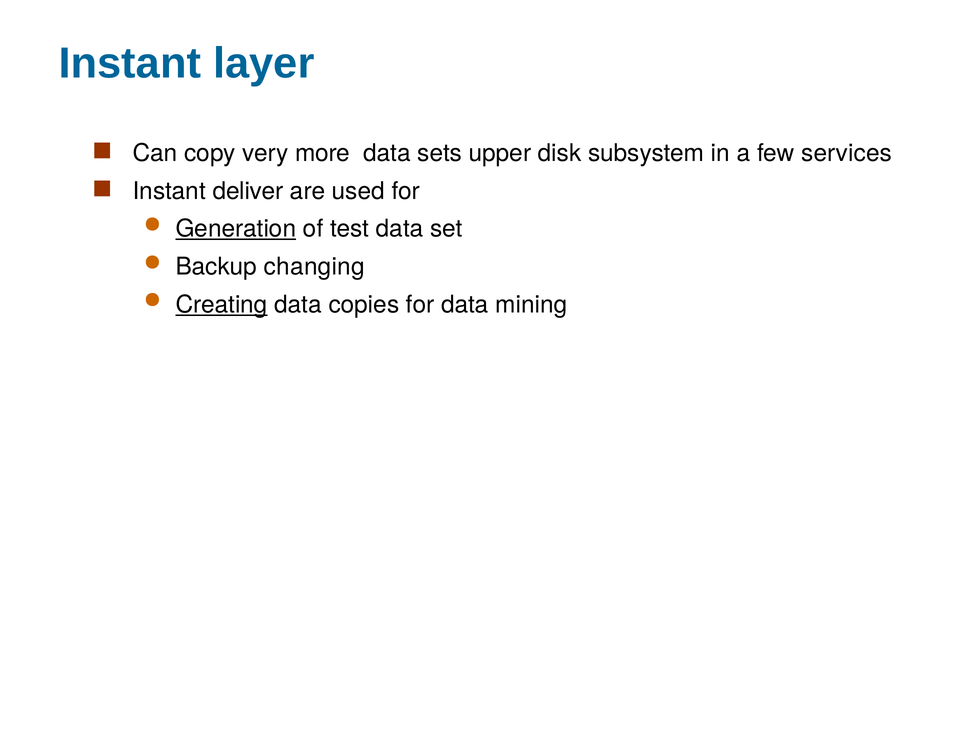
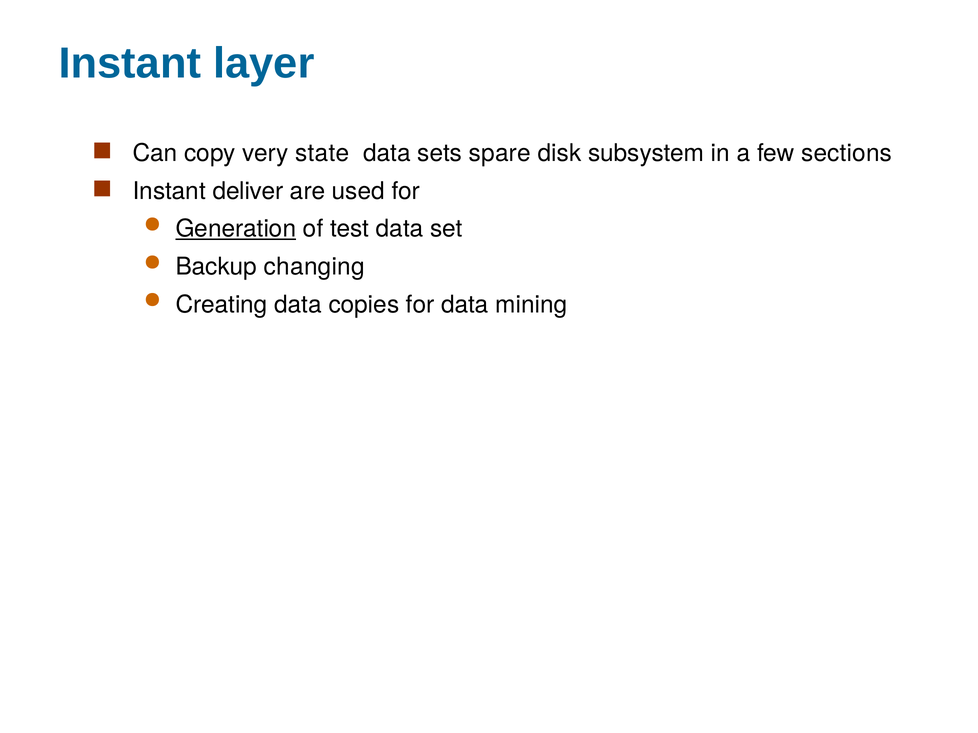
more: more -> state (322, 153)
upper: upper -> spare (500, 153)
services: services -> sections (847, 153)
Creating underline: present -> none (222, 305)
